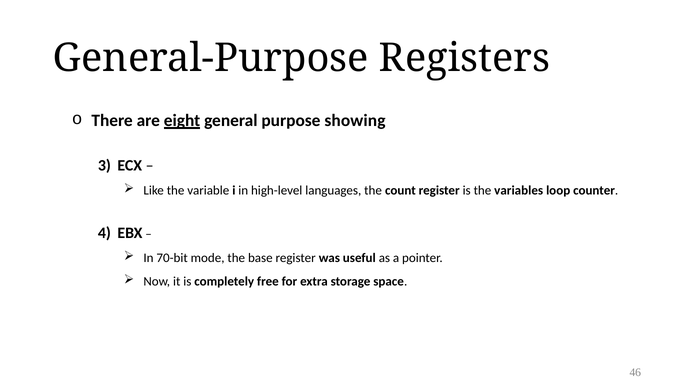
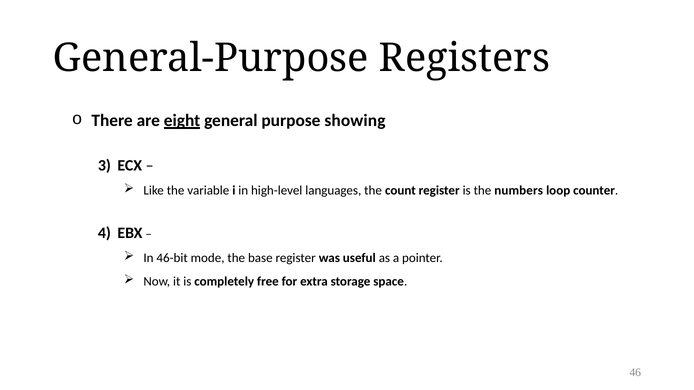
variables: variables -> numbers (519, 191)
70-bit: 70-bit -> 46-bit (172, 258)
